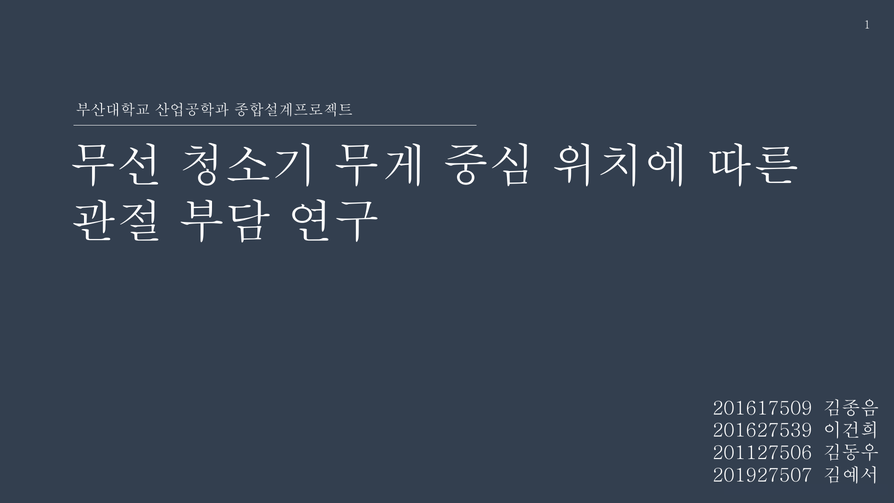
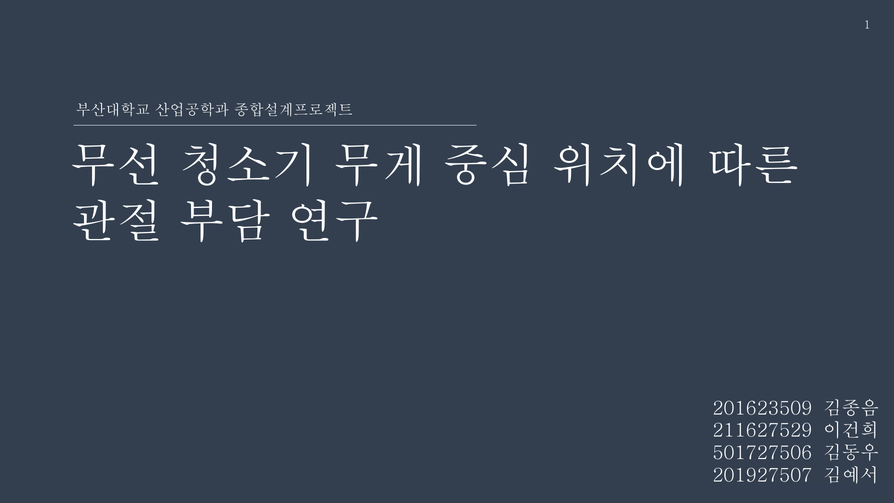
201617509: 201617509 -> 201623509 (762, 408)
201627539: 201627539 -> 211627529 (762, 431)
201127506: 201127506 -> 501727506 (762, 453)
